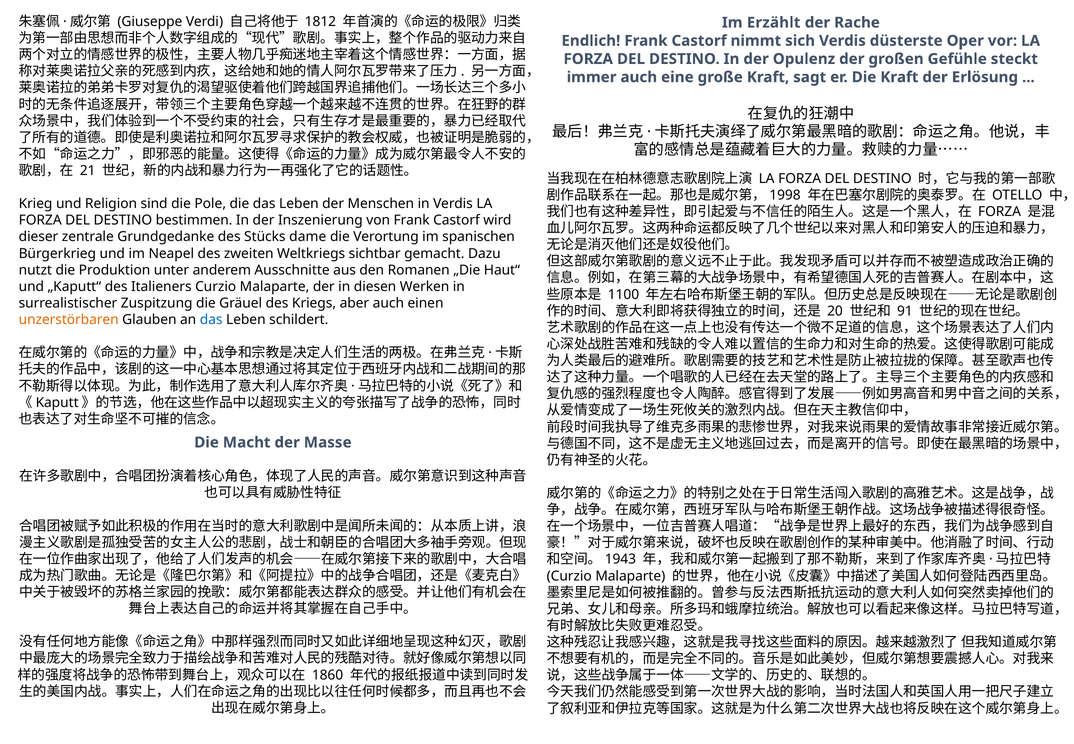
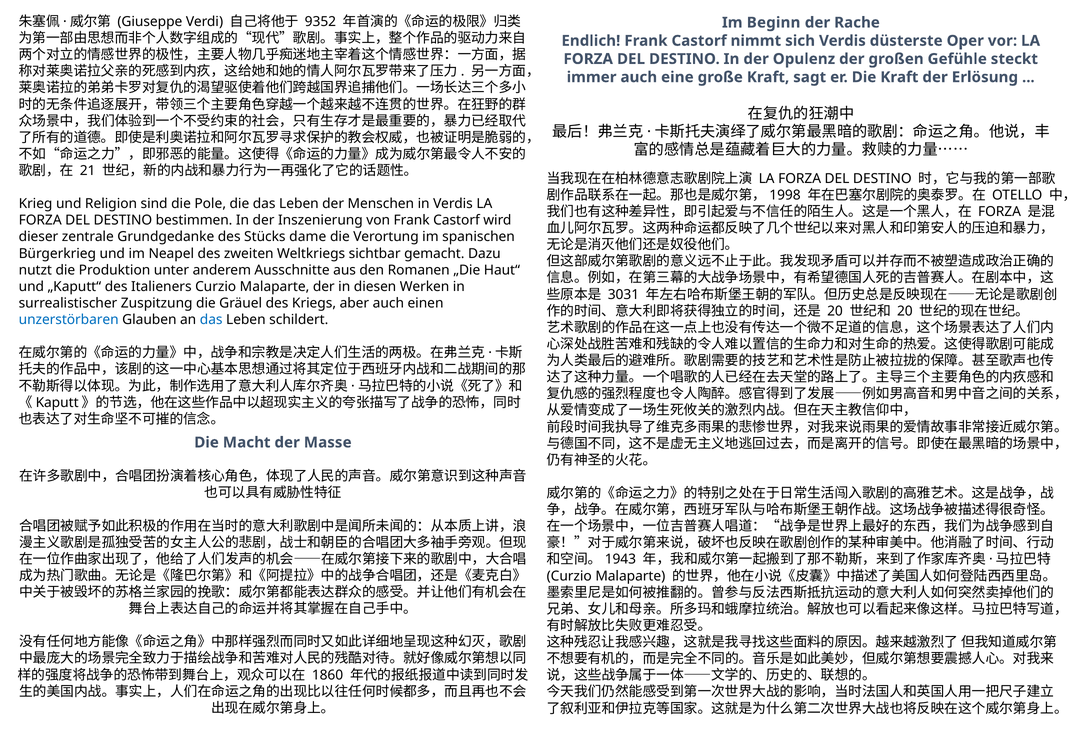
1812: 1812 -> 9352 (320, 22)
Erzählt: Erzählt -> Beginn (774, 23)
1100: 1100 -> 3031 (623, 294)
91: 91 -> 20 (905, 311)
unzerstörbaren colour: orange -> blue (69, 320)
